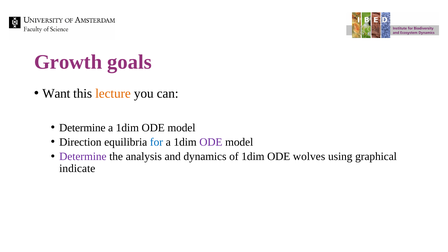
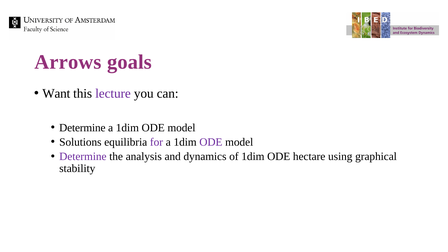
Growth: Growth -> Arrows (68, 62)
lecture colour: orange -> purple (113, 93)
Direction: Direction -> Solutions (80, 142)
for colour: blue -> purple (157, 142)
wolves: wolves -> hectare (309, 156)
indicate: indicate -> stability (77, 169)
